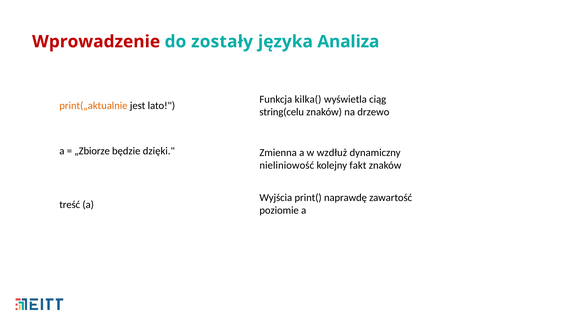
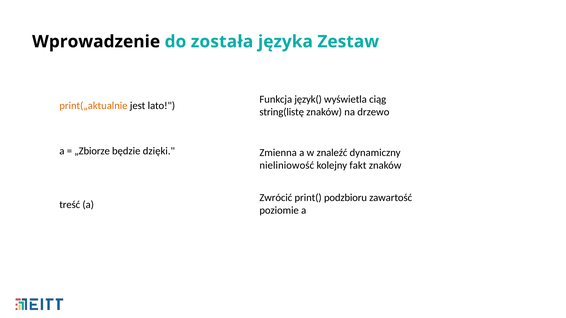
Wprowadzenie colour: red -> black (96, 42)
zostały: zostały -> została (222, 42)
Analiza: Analiza -> Zestaw (348, 42)
kilka(: kilka( -> język( (308, 100)
string(celu: string(celu -> string(listę (282, 112)
wzdłuż: wzdłuż -> znaleźć (332, 153)
Wyjścia: Wyjścia -> Zwrócić (276, 198)
naprawdę: naprawdę -> podzbioru (345, 198)
